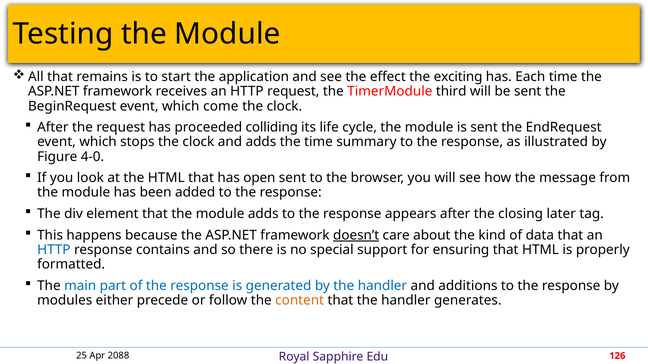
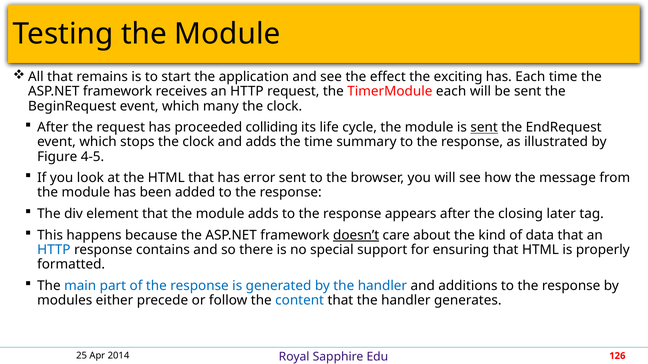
TimerModule third: third -> each (451, 92)
come: come -> many (221, 106)
sent underline: none -> present (484, 128)
4-0: 4-0 -> 4-5 (93, 157)
open: open -> error (259, 178)
content colour: orange -> blue (300, 301)
2088: 2088 -> 2014 (118, 356)
